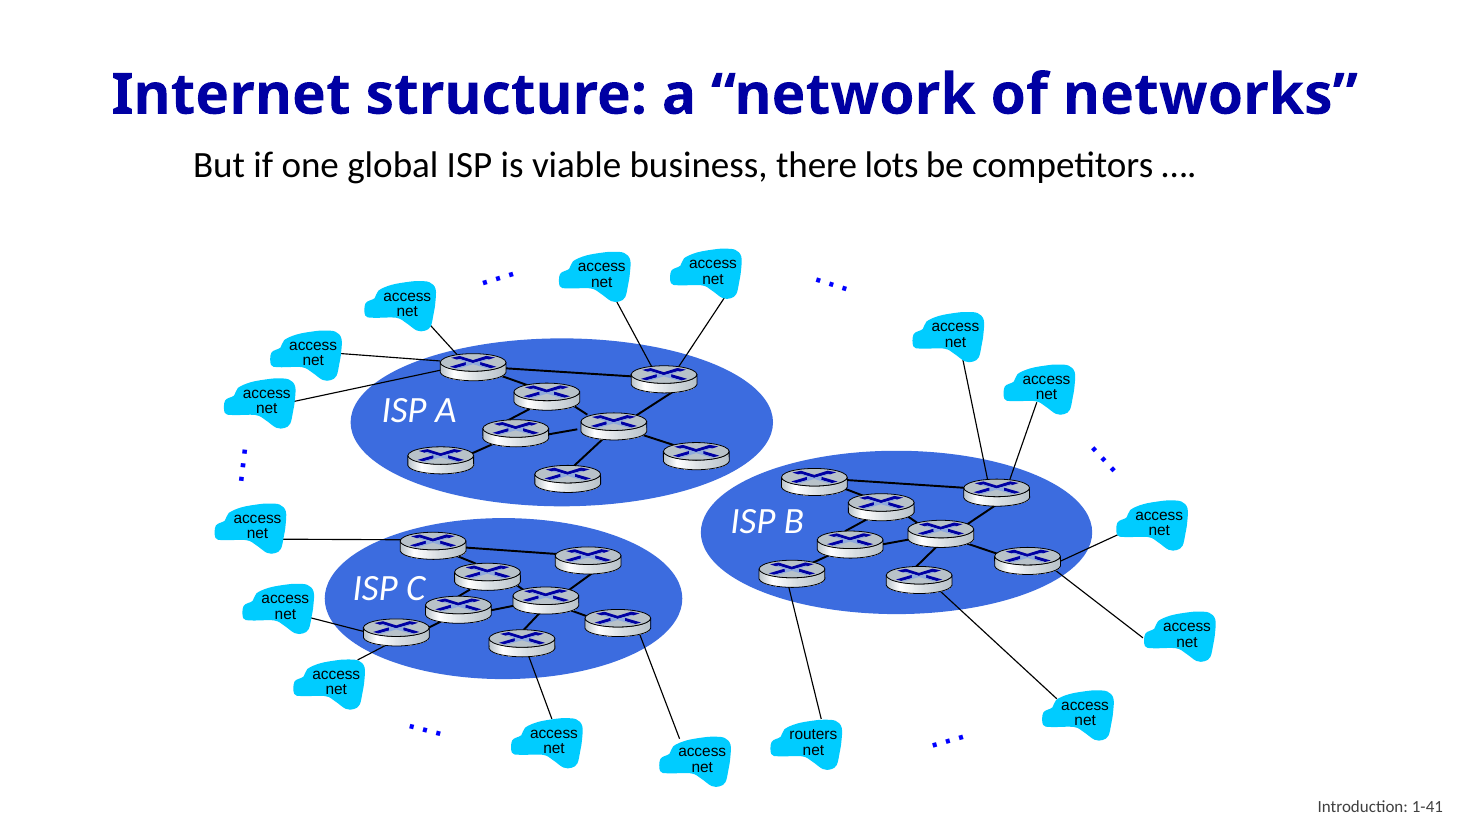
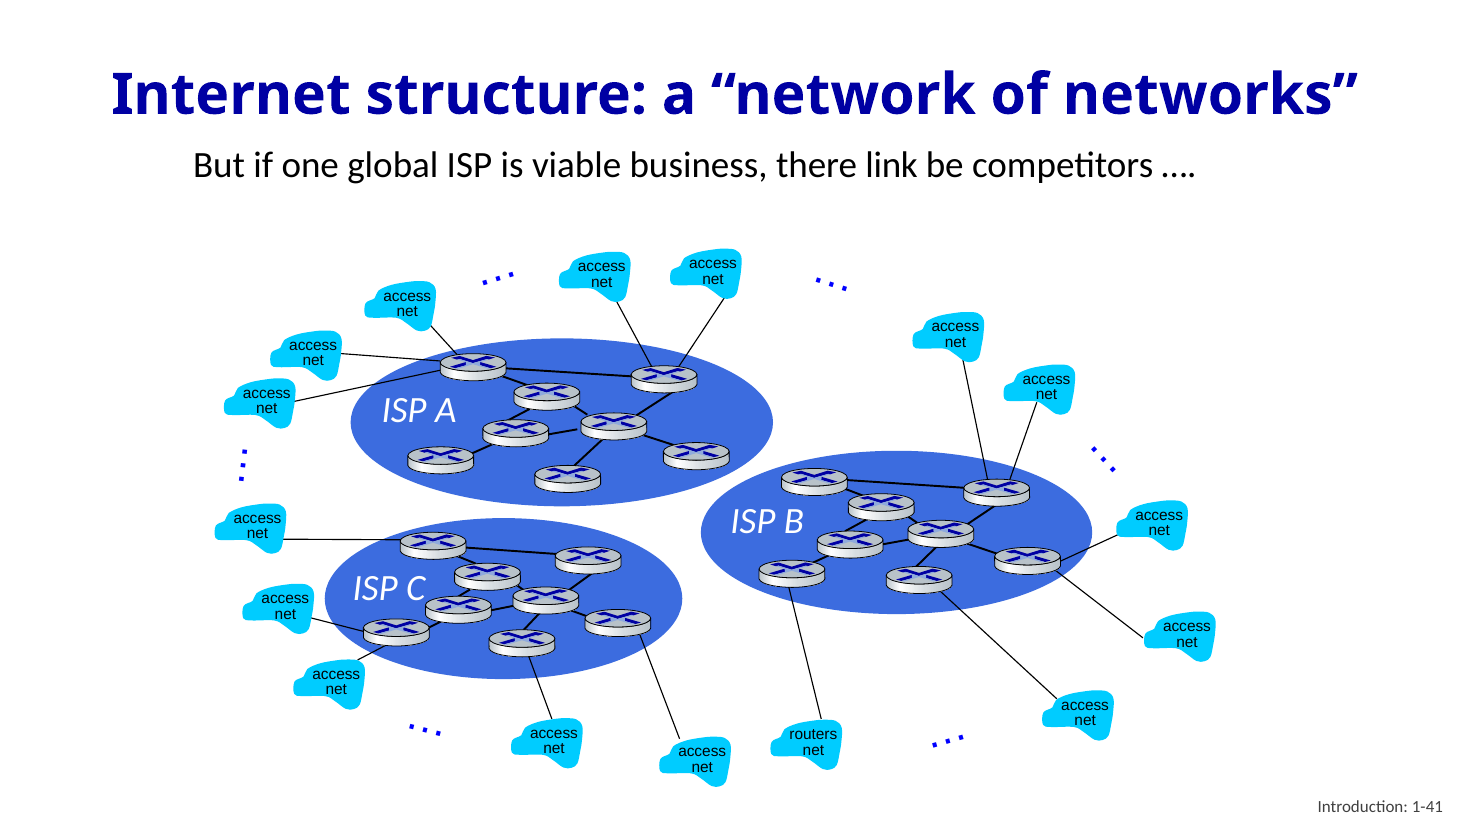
lots: lots -> link (892, 165)
